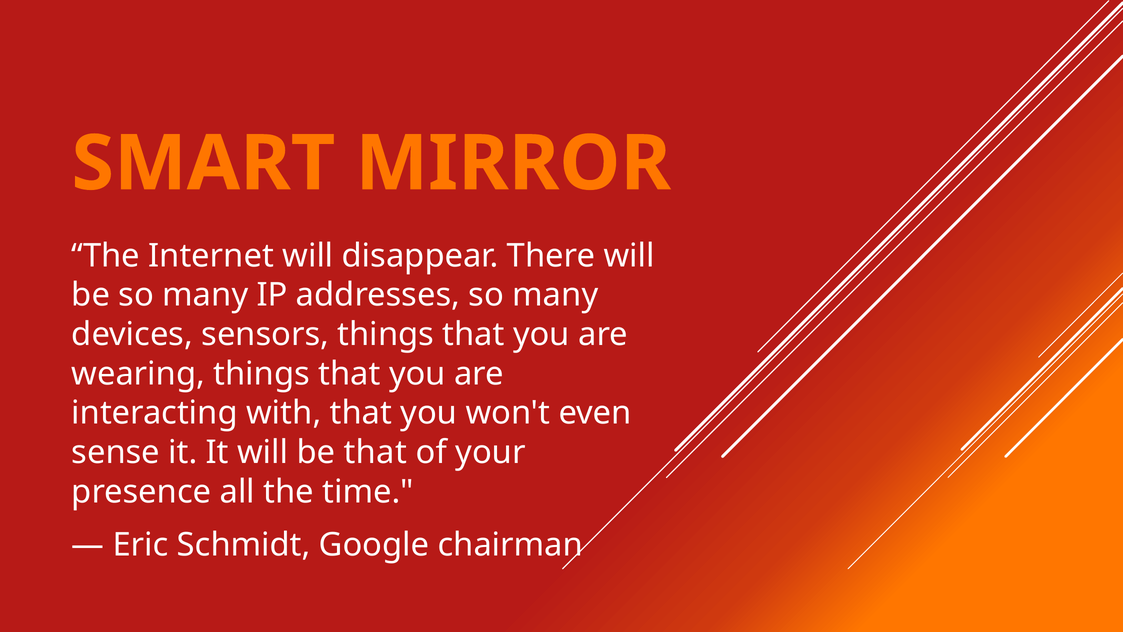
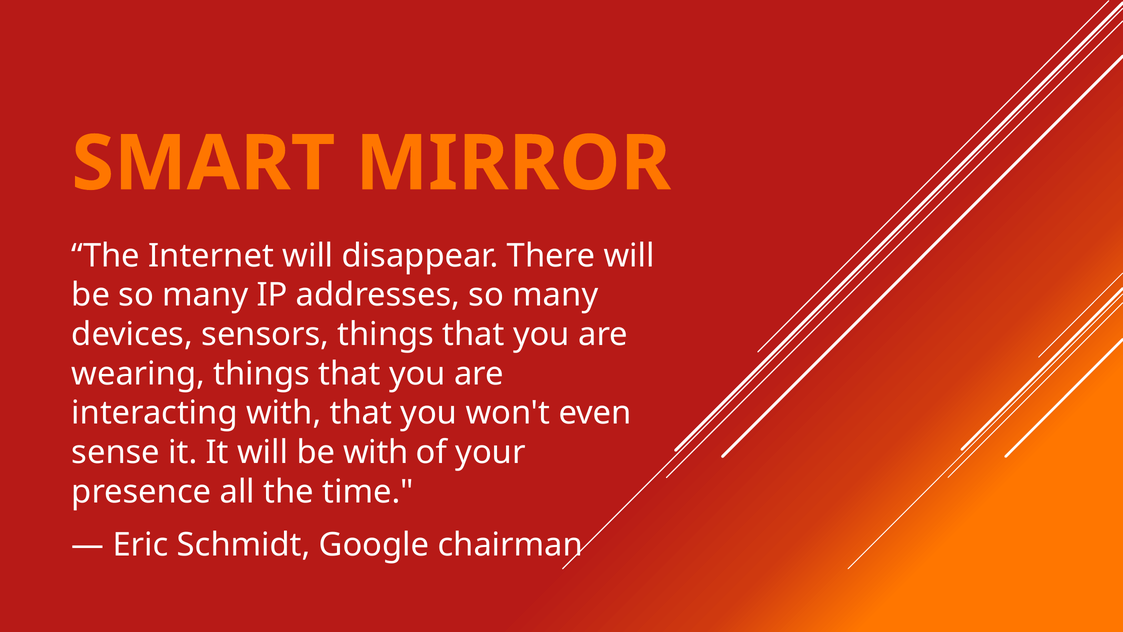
be that: that -> with (376, 452)
